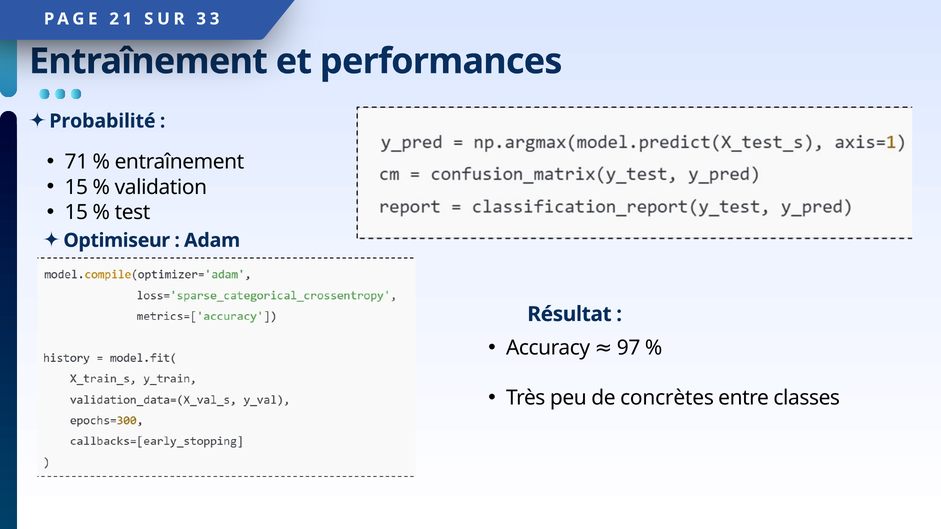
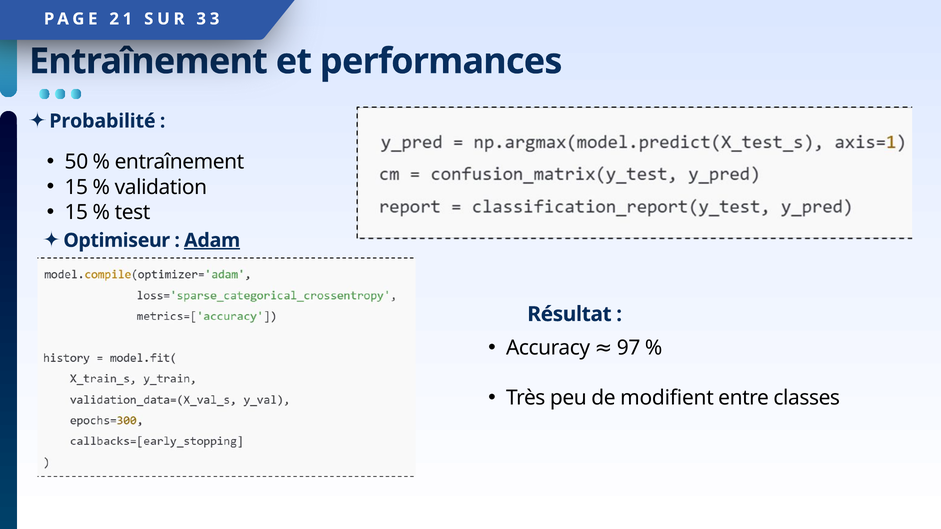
71: 71 -> 50 (76, 162)
Adam underline: none -> present (212, 241)
concrètes: concrètes -> modifient (667, 398)
